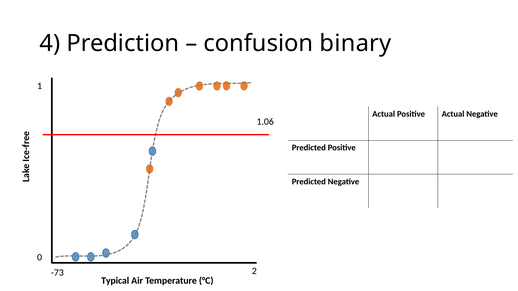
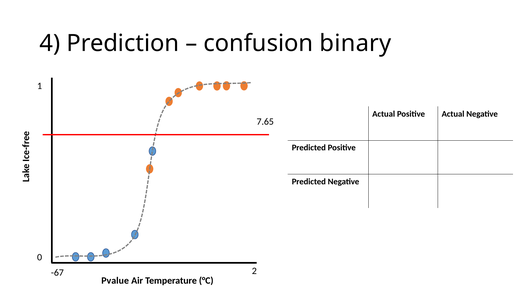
1.06: 1.06 -> 7.65 (265, 122)
-73: -73 -> -67 (57, 273)
Typical: Typical -> Pvalue (115, 281)
